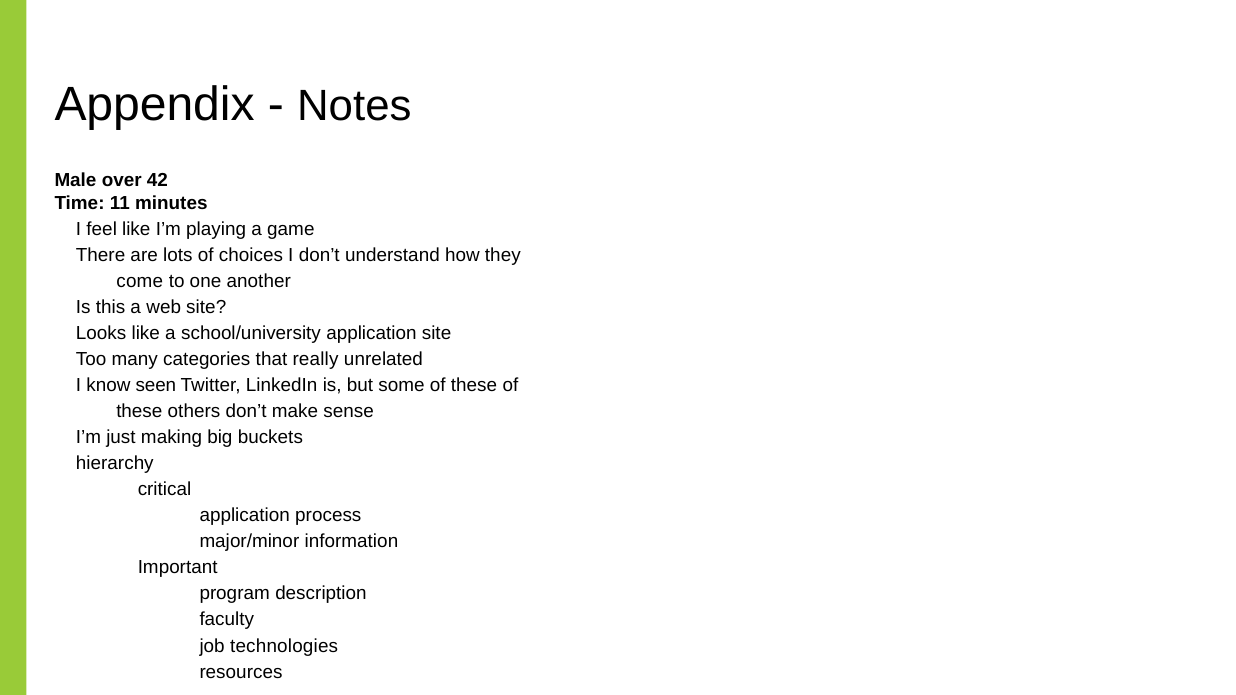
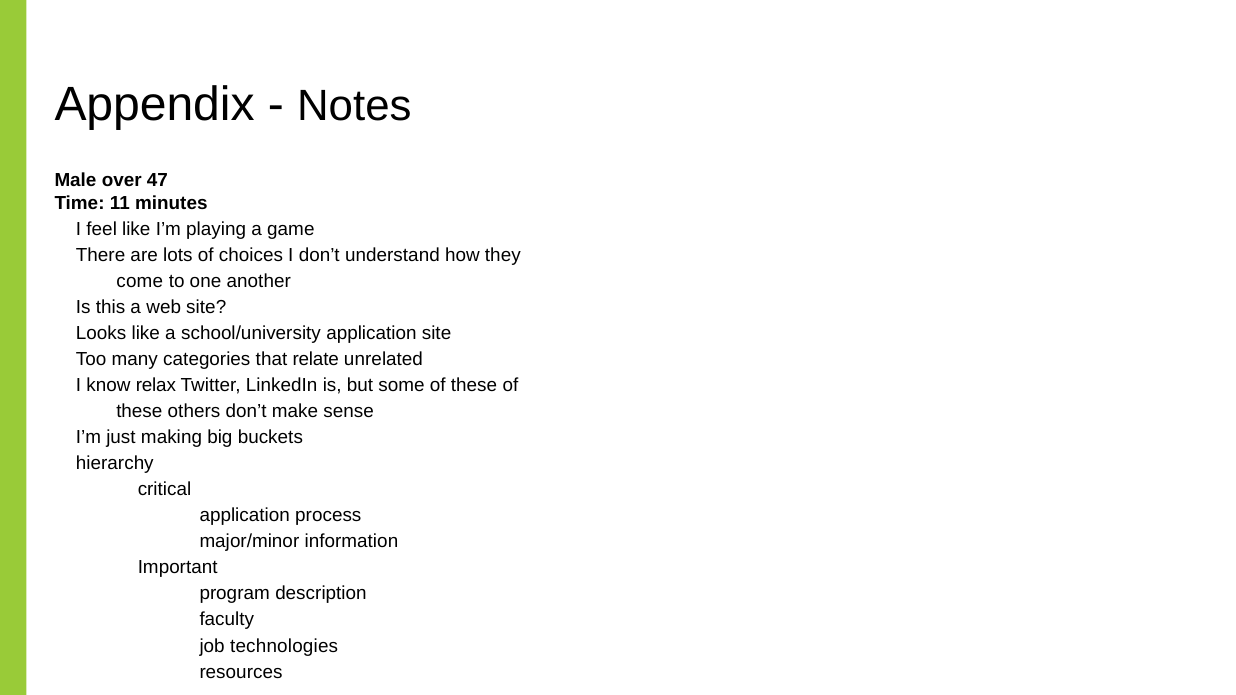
42: 42 -> 47 (157, 181)
really: really -> relate (316, 360)
seen: seen -> relax (156, 386)
